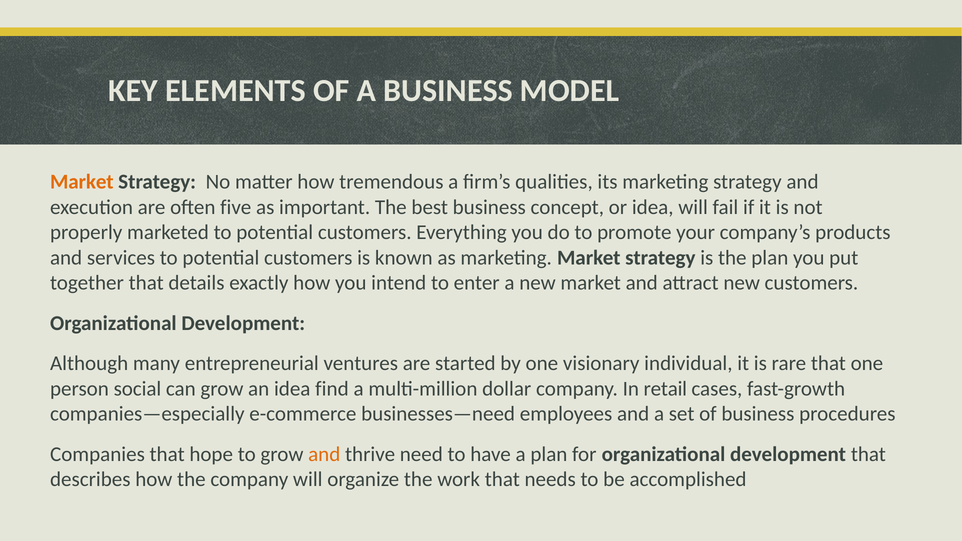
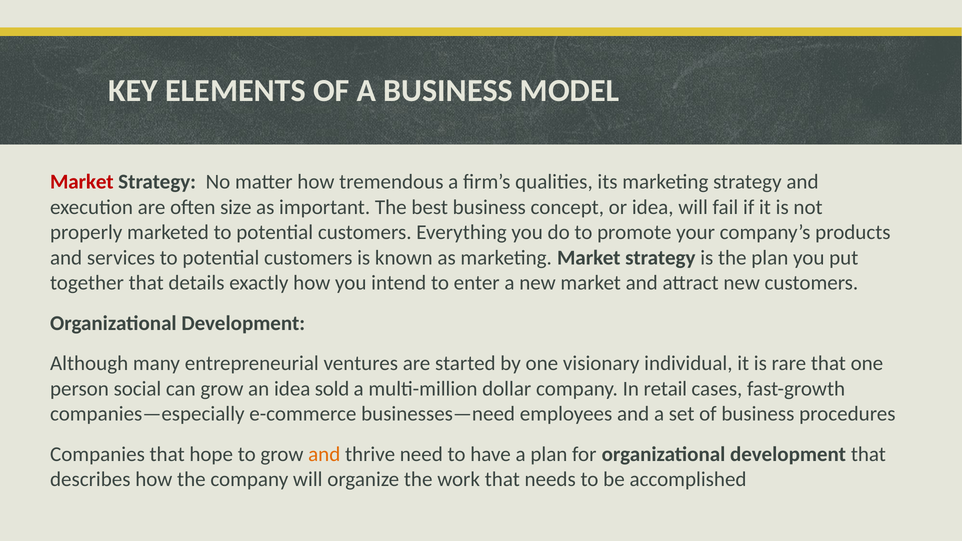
Market colour: orange -> red (82, 182)
five: five -> size (236, 207)
find: find -> sold (332, 389)
